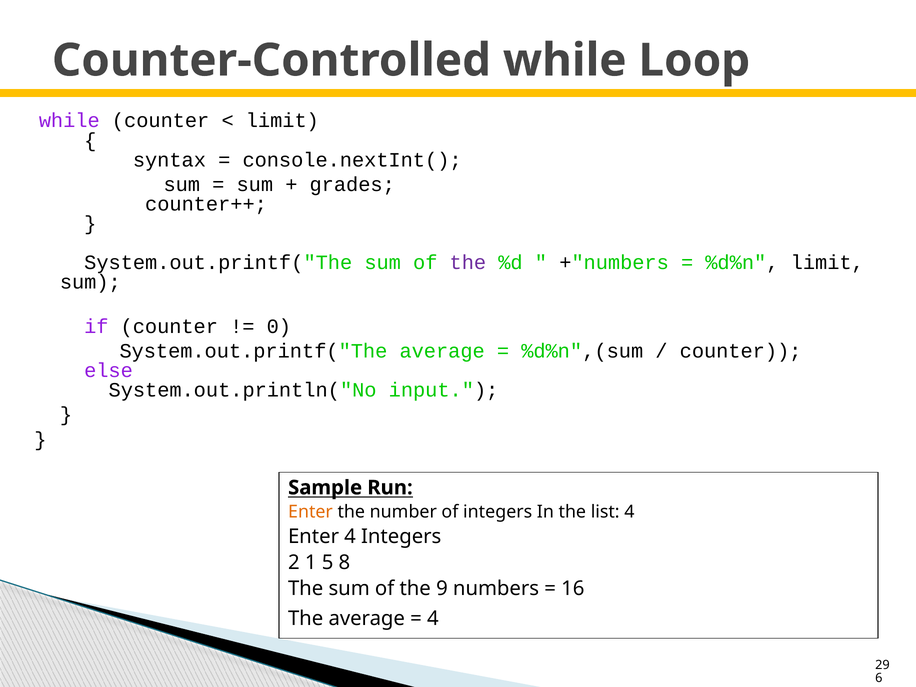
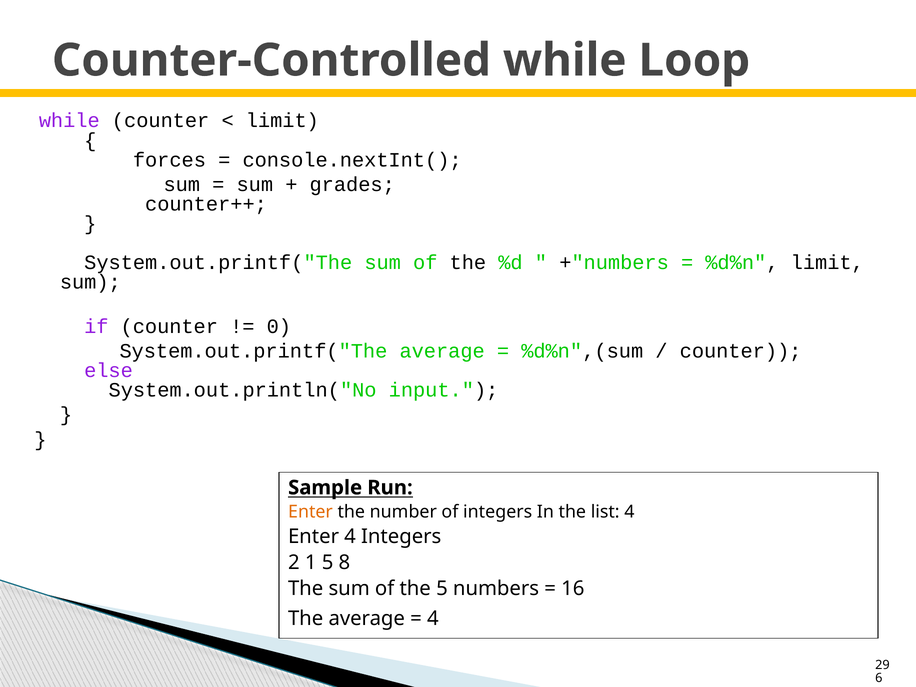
syntax: syntax -> forces (169, 160)
the colour: purple -> black (468, 263)
the 9: 9 -> 5 (442, 589)
